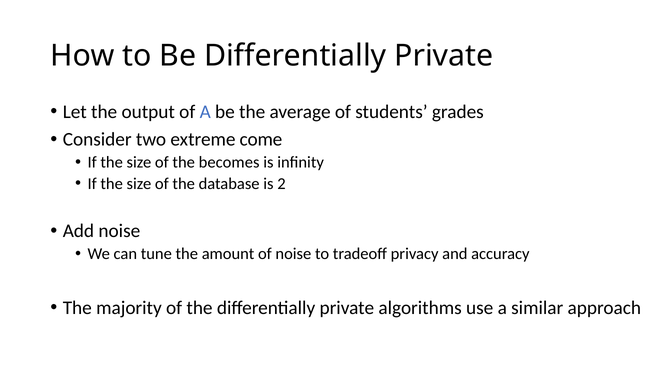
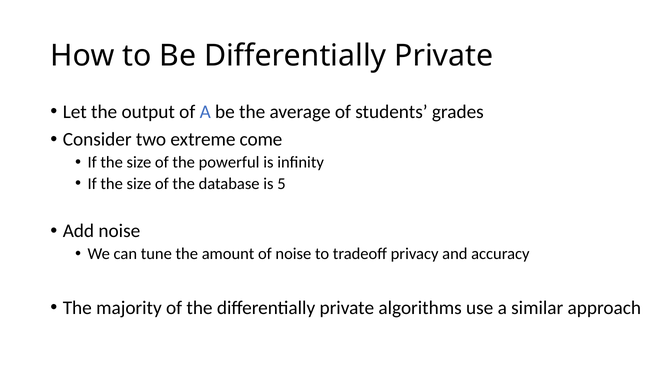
becomes: becomes -> powerful (229, 162)
2: 2 -> 5 (281, 184)
